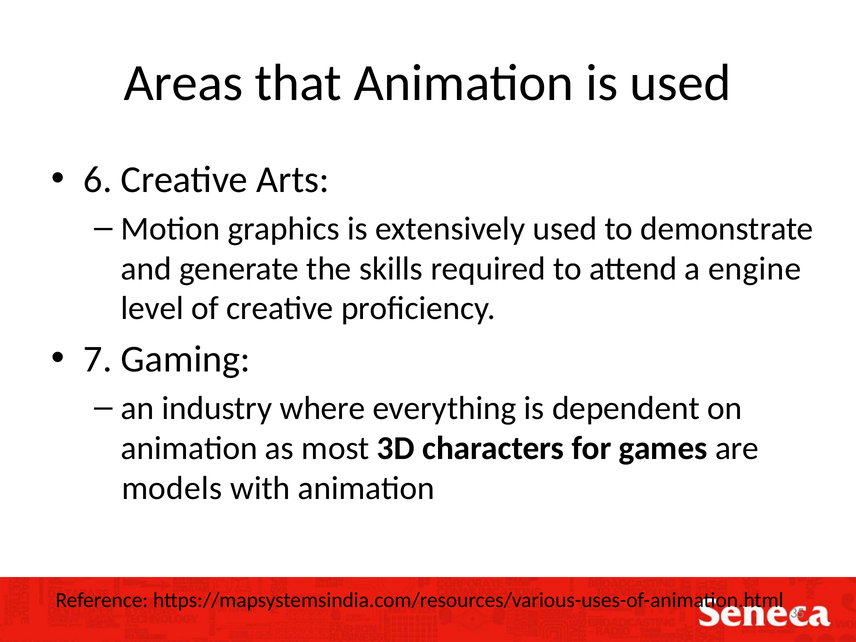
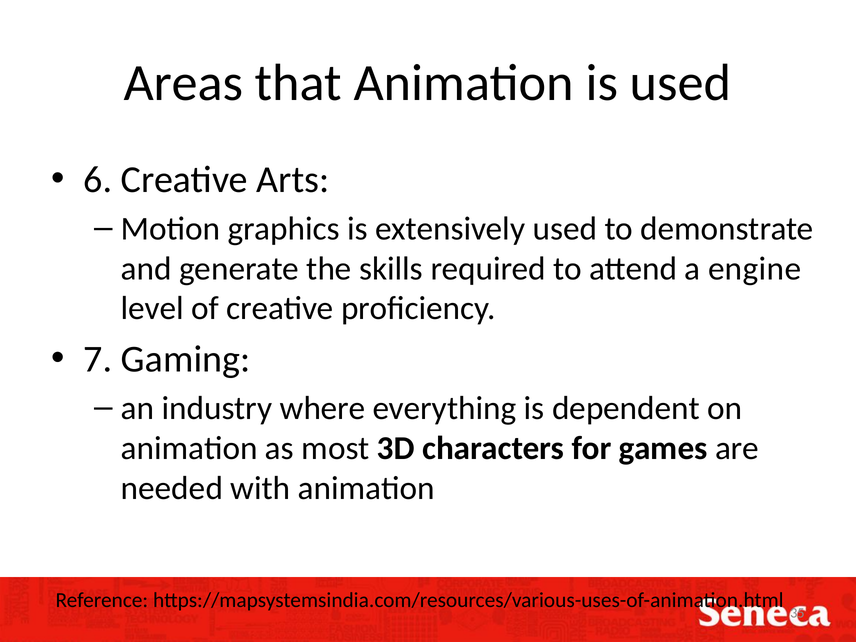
models: models -> needed (172, 488)
